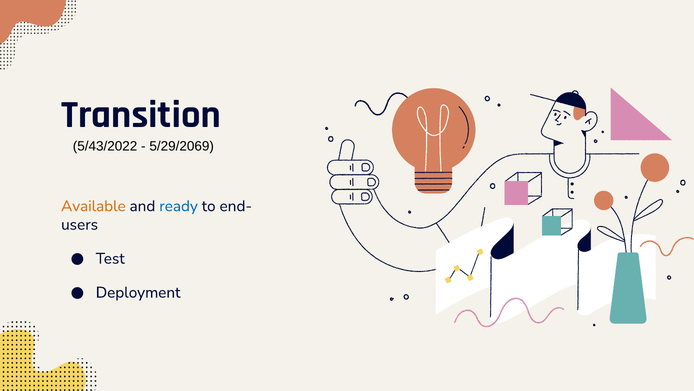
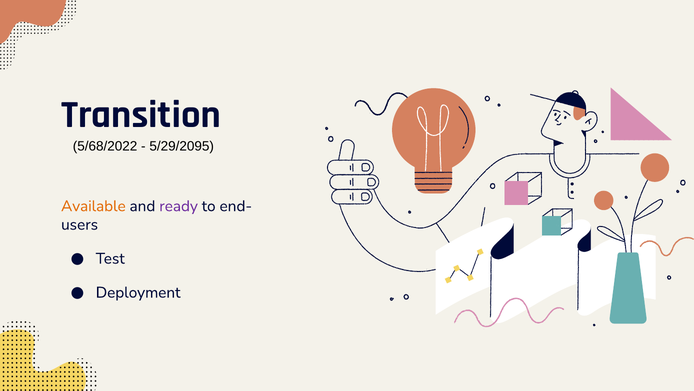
5/43/2022: 5/43/2022 -> 5/68/2022 (105, 146)
5/29/2069: 5/29/2069 -> 5/29/2095 (182, 146)
ready colour: blue -> purple (179, 206)
